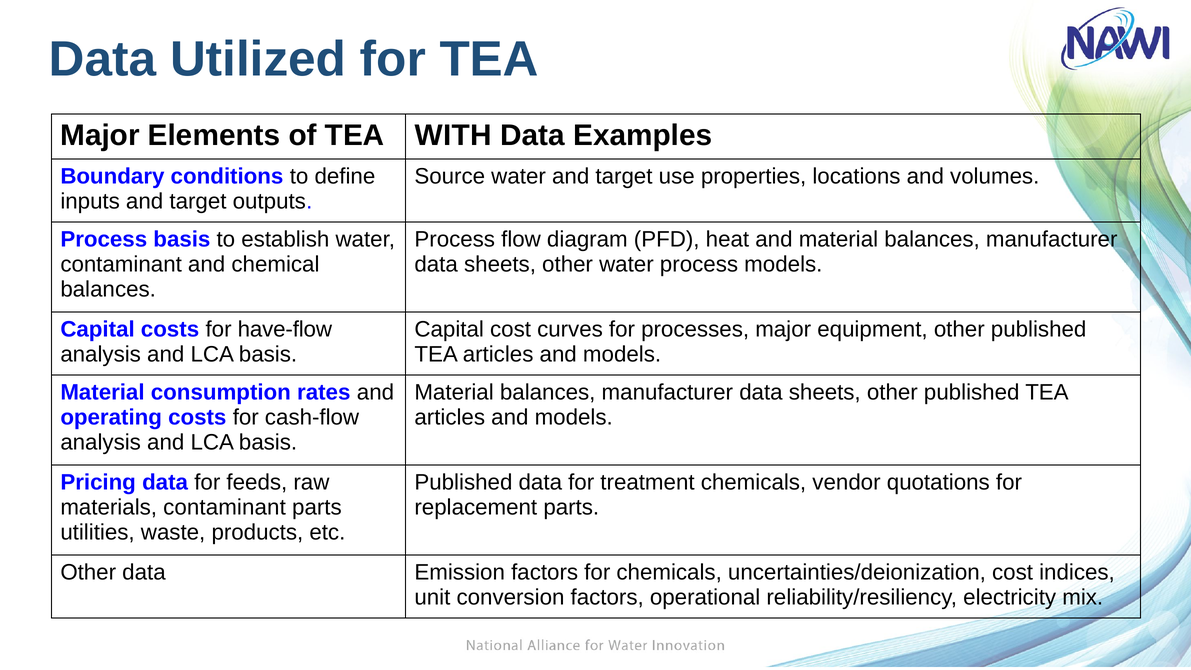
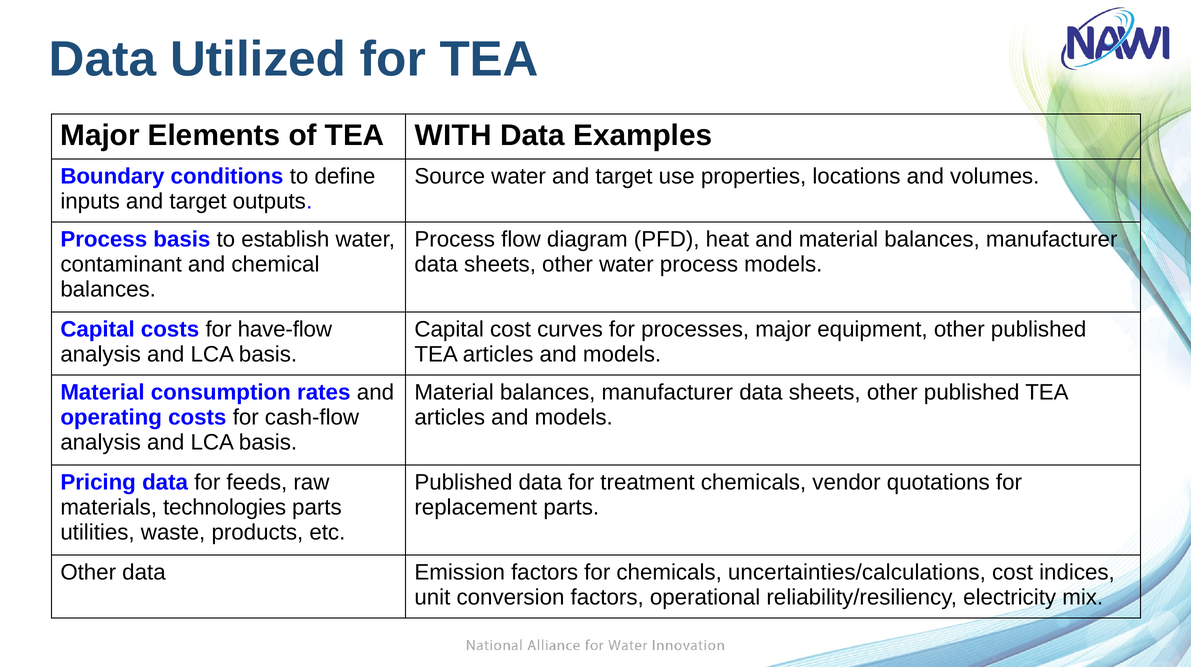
materials contaminant: contaminant -> technologies (225, 507)
uncertainties/deionization: uncertainties/deionization -> uncertainties/calculations (857, 572)
